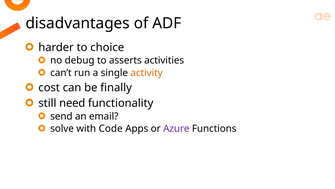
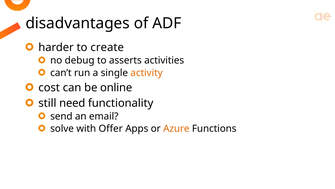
choice: choice -> create (107, 47)
finally: finally -> online (116, 87)
Code: Code -> Offer (111, 128)
Azure colour: purple -> orange (176, 128)
